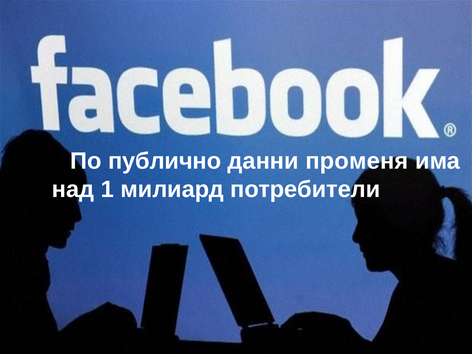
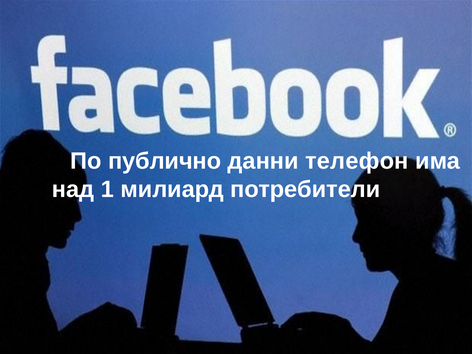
променя: променя -> телефон (357, 161)
